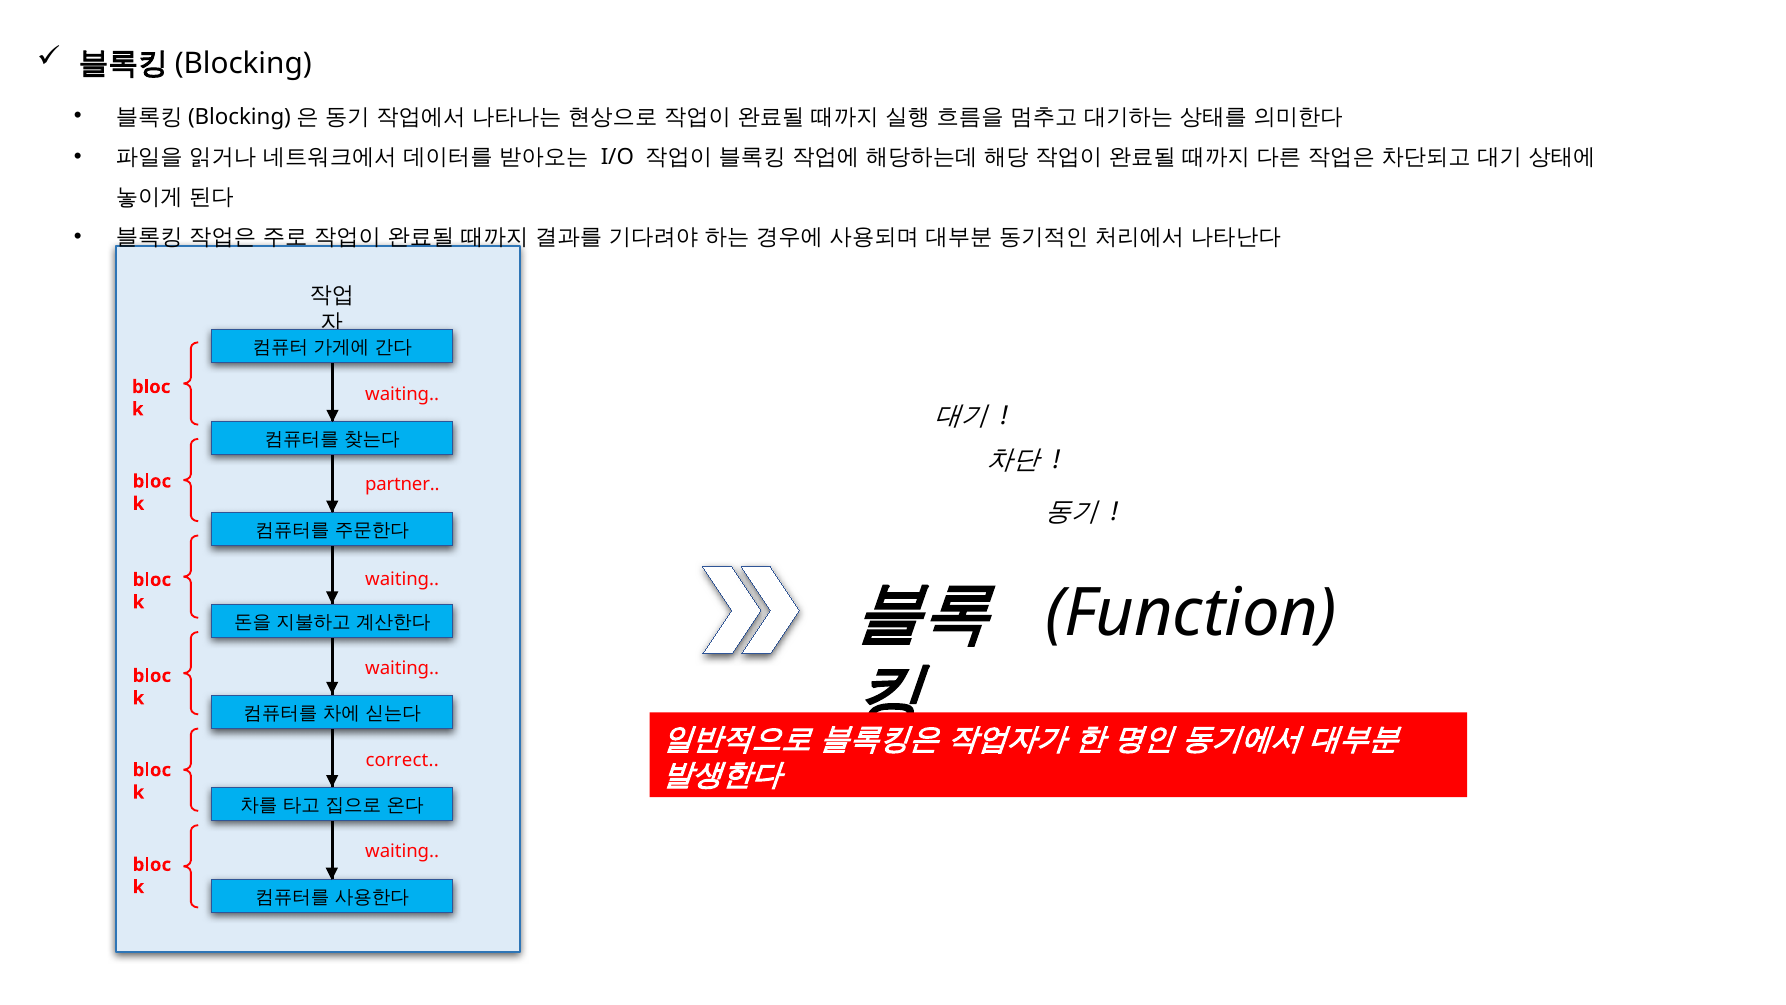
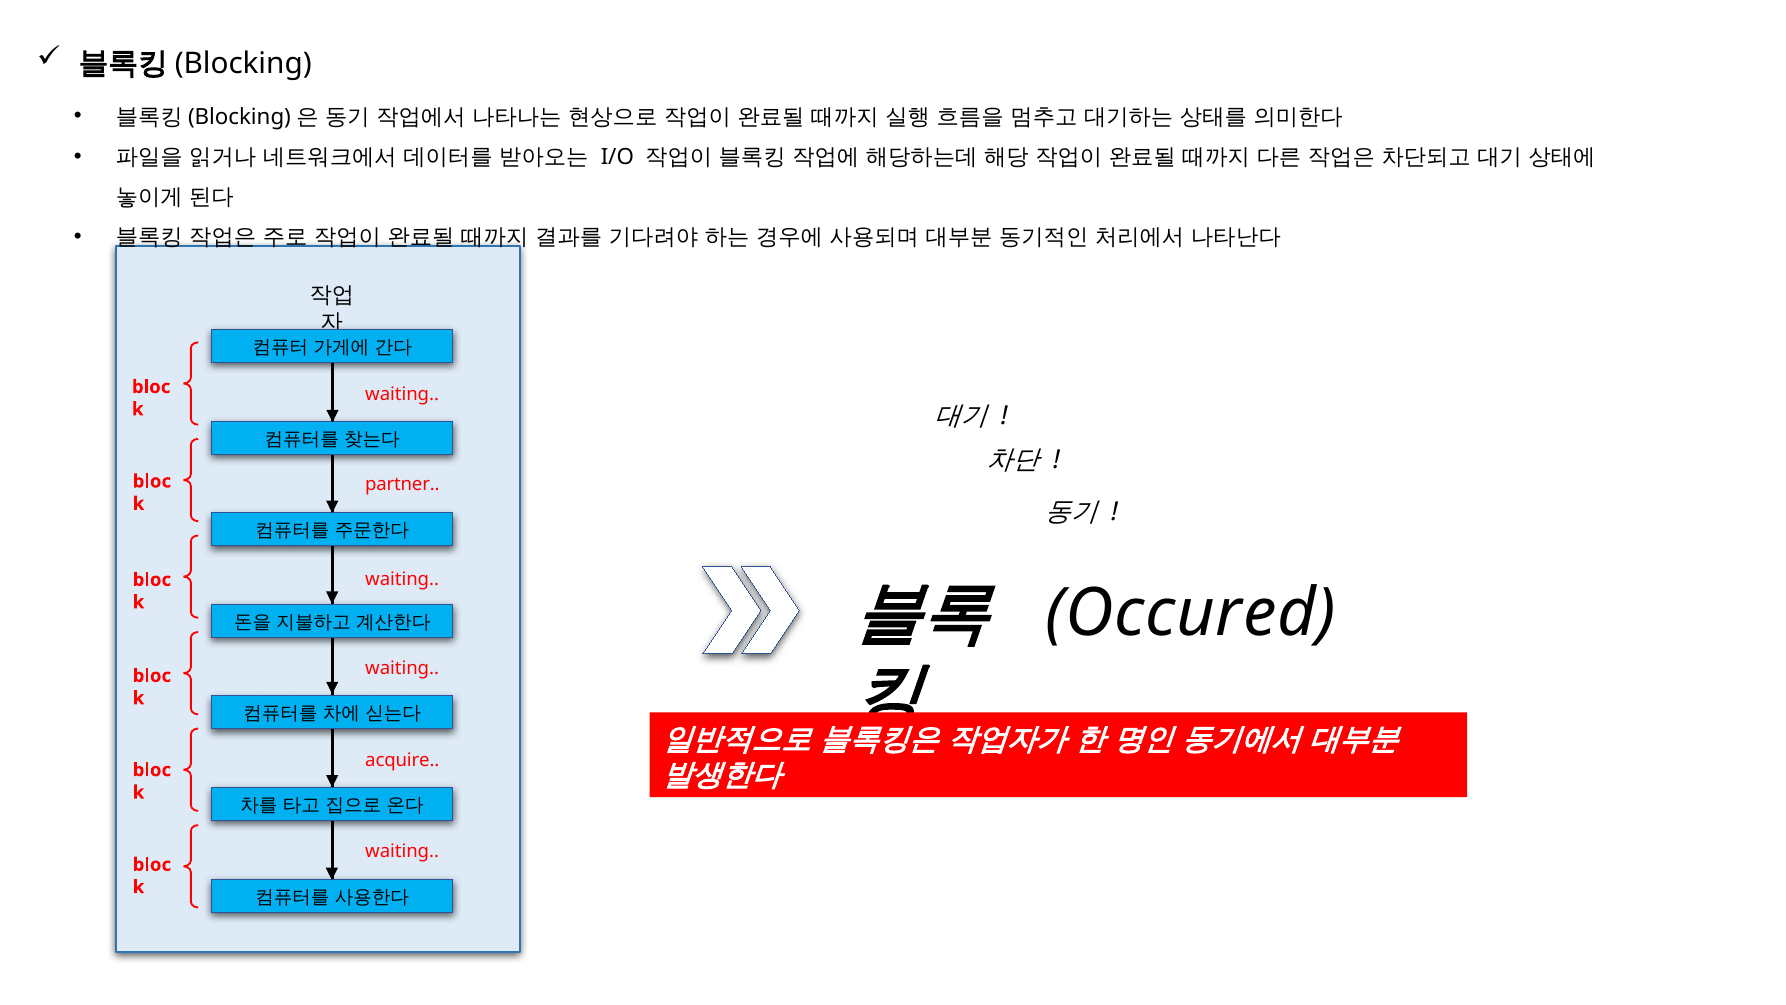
Function: Function -> Occured (1191, 613)
correct: correct -> acquire (402, 760)
